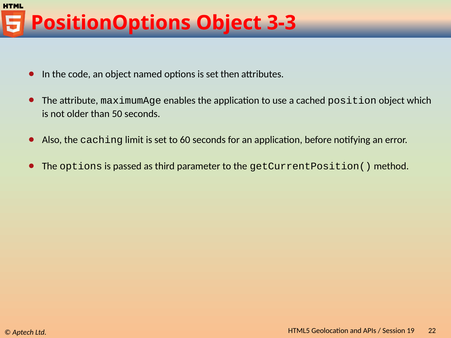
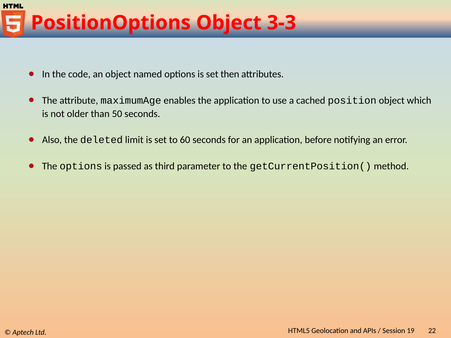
caching: caching -> deleted (101, 140)
